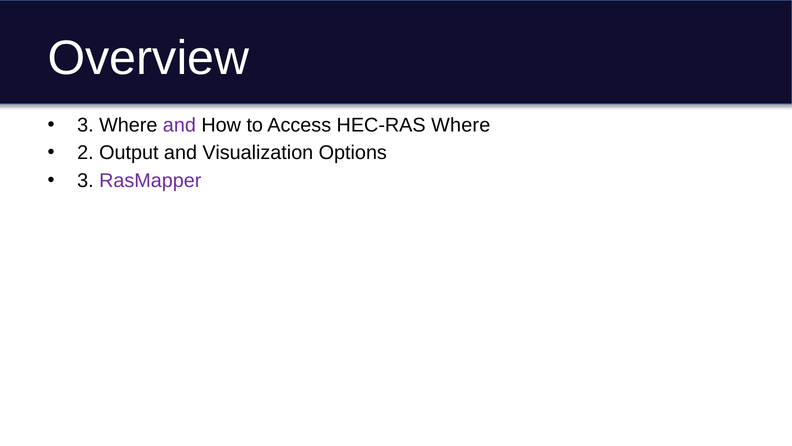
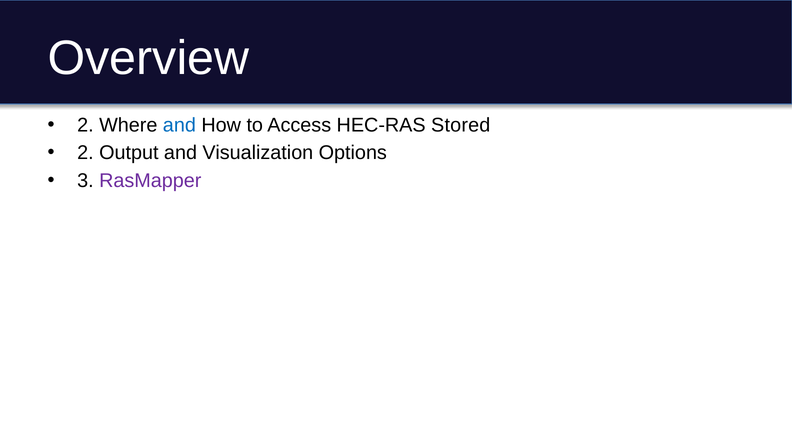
3: 3 -> 2 (85, 125)
and colour: purple -> blue (179, 125)
HEC-RAS Where: Where -> Stored (461, 125)
